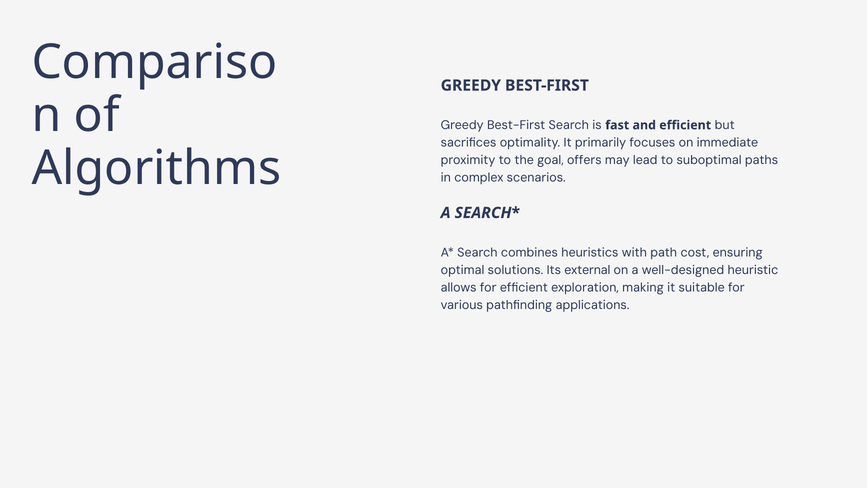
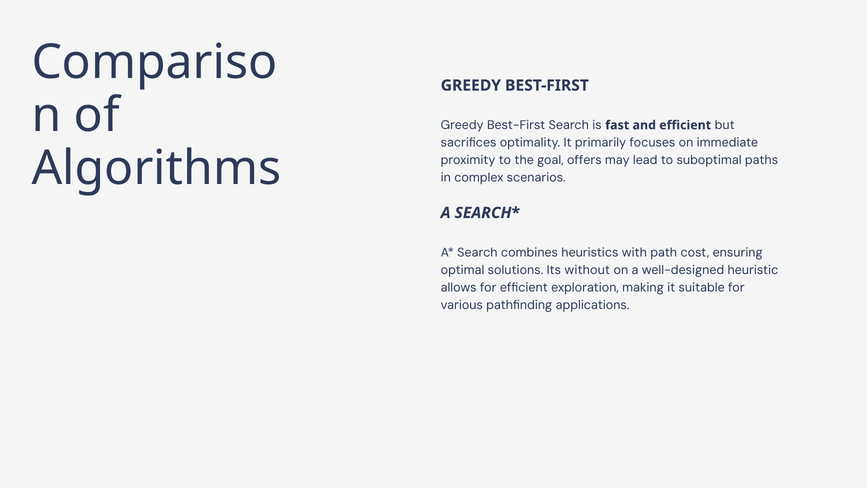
external: external -> without (587, 270)
